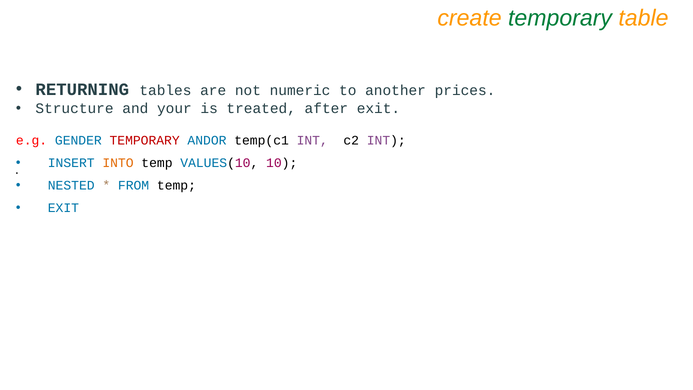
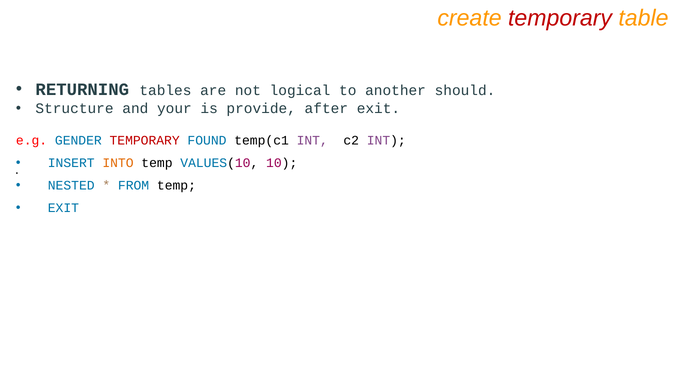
temporary colour: green -> red (560, 18)
numeric: numeric -> logical (300, 91)
prices: prices -> should (465, 91)
treated: treated -> provide (261, 109)
ANDOR: ANDOR -> FOUND (207, 140)
